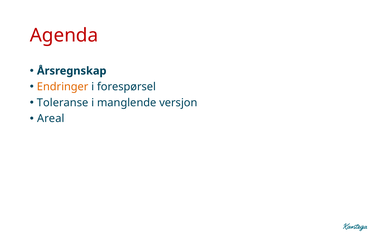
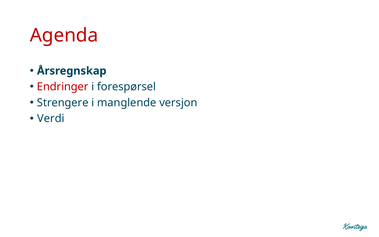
Endringer colour: orange -> red (63, 87)
Toleranse: Toleranse -> Strengere (63, 103)
Areal: Areal -> Verdi (51, 119)
